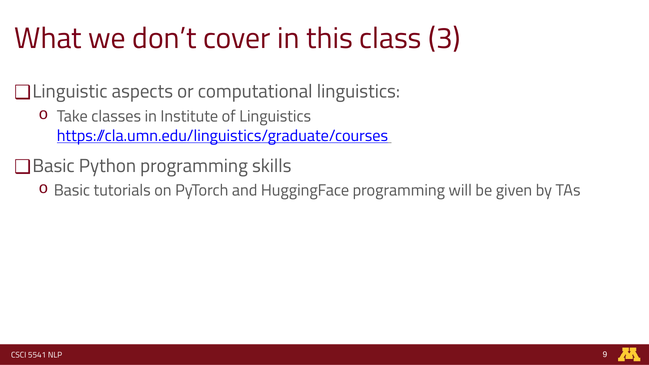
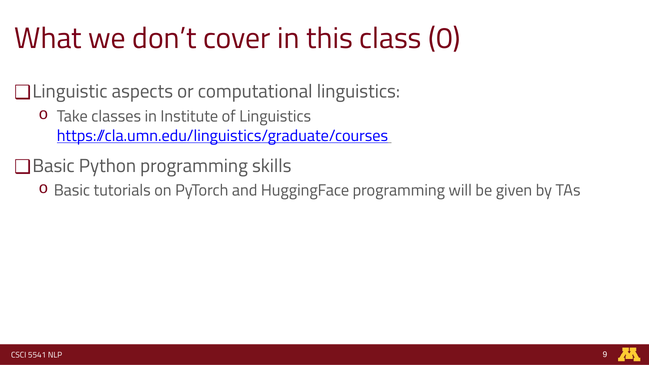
3: 3 -> 0 (444, 38)
